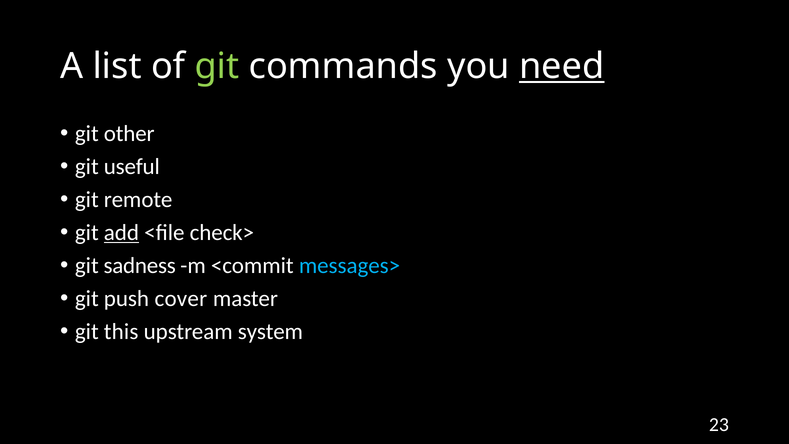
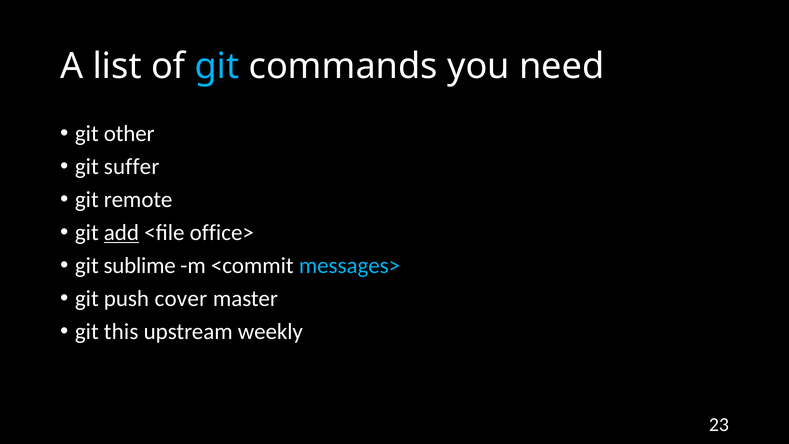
git colour: light green -> light blue (217, 66)
need underline: present -> none (562, 66)
useful: useful -> suffer (132, 166)
check>: check> -> office> (222, 232)
sadness: sadness -> sublime (140, 265)
system: system -> weekly (270, 332)
